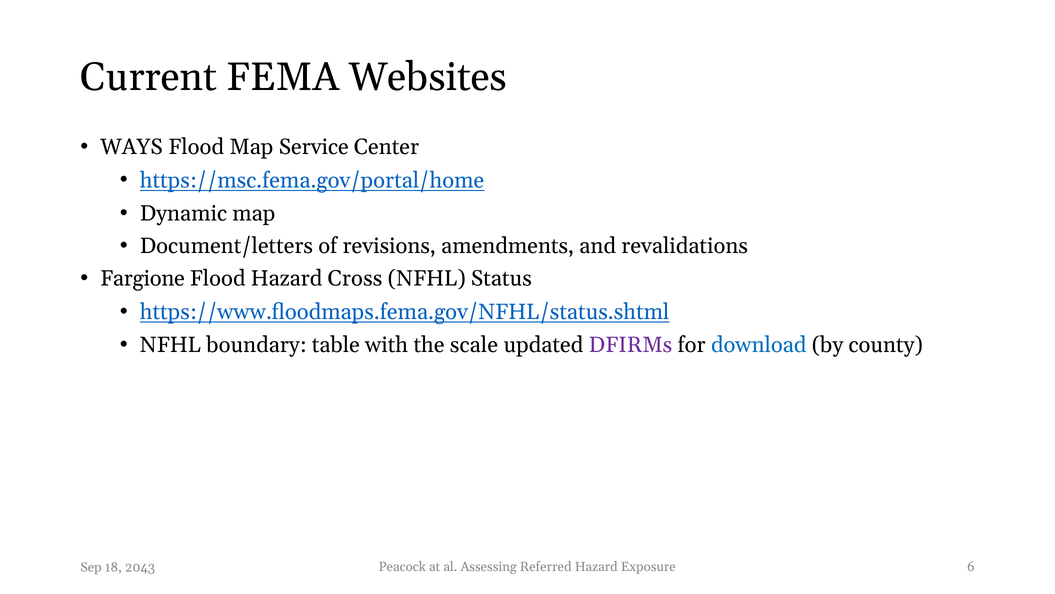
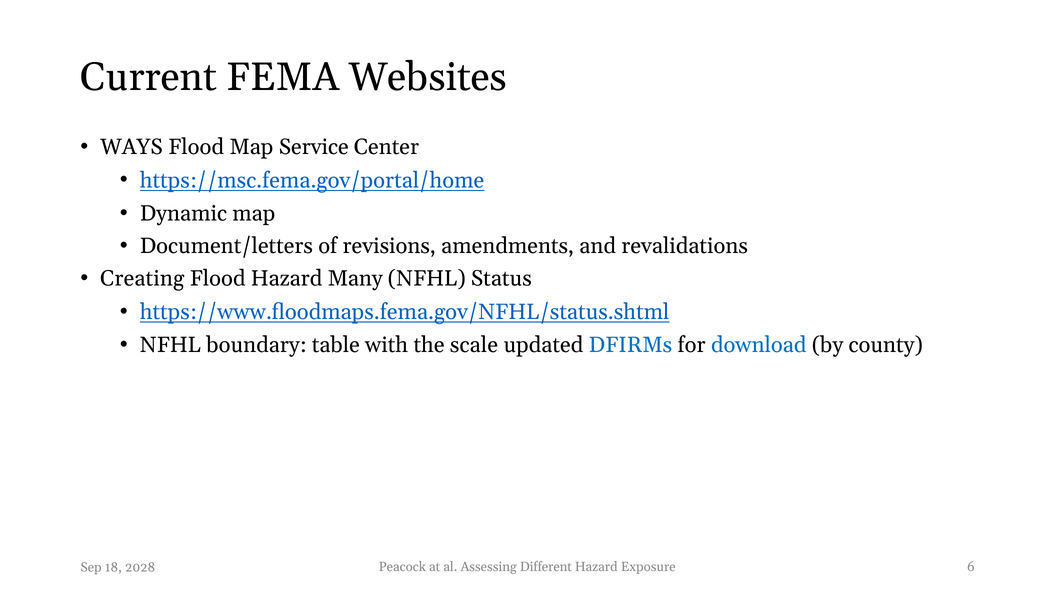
Fargione: Fargione -> Creating (142, 278)
Cross: Cross -> Many (355, 278)
DFIRMs colour: purple -> blue (630, 345)
Referred: Referred -> Different (546, 566)
2043: 2043 -> 2028 (140, 567)
